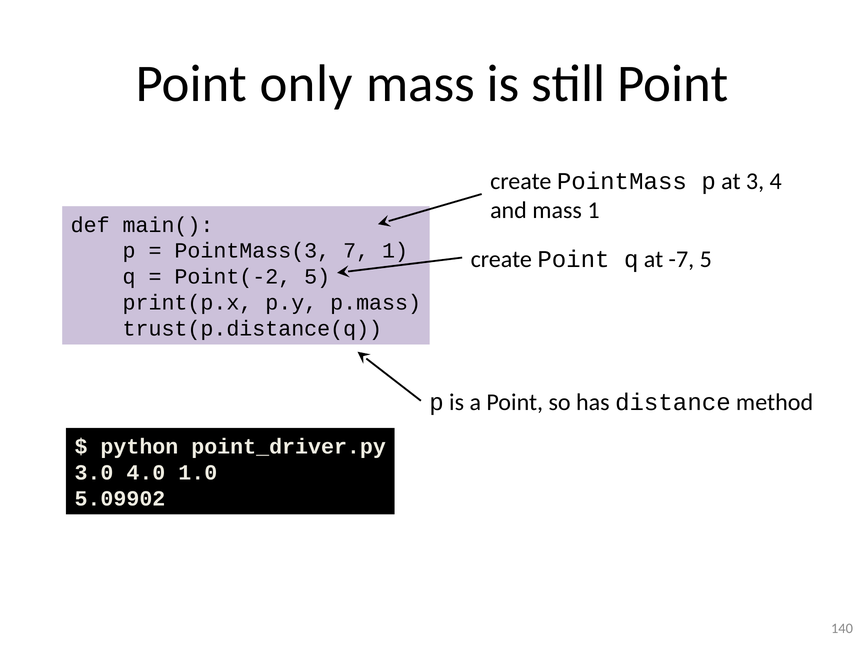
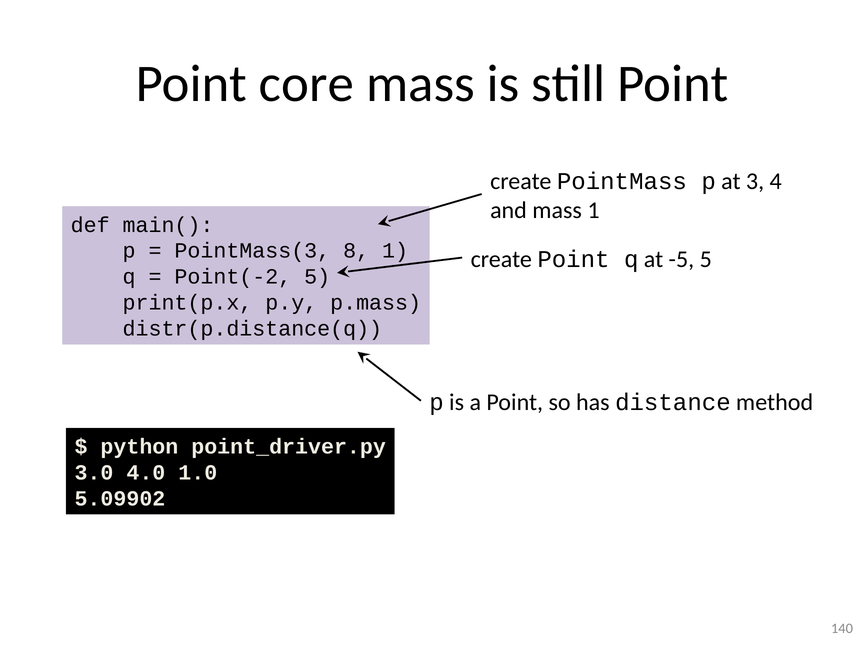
only: only -> core (306, 84)
7: 7 -> 8 (356, 251)
-7: -7 -> -5 (681, 259)
trust(p.distance(q: trust(p.distance(q -> distr(p.distance(q (252, 329)
